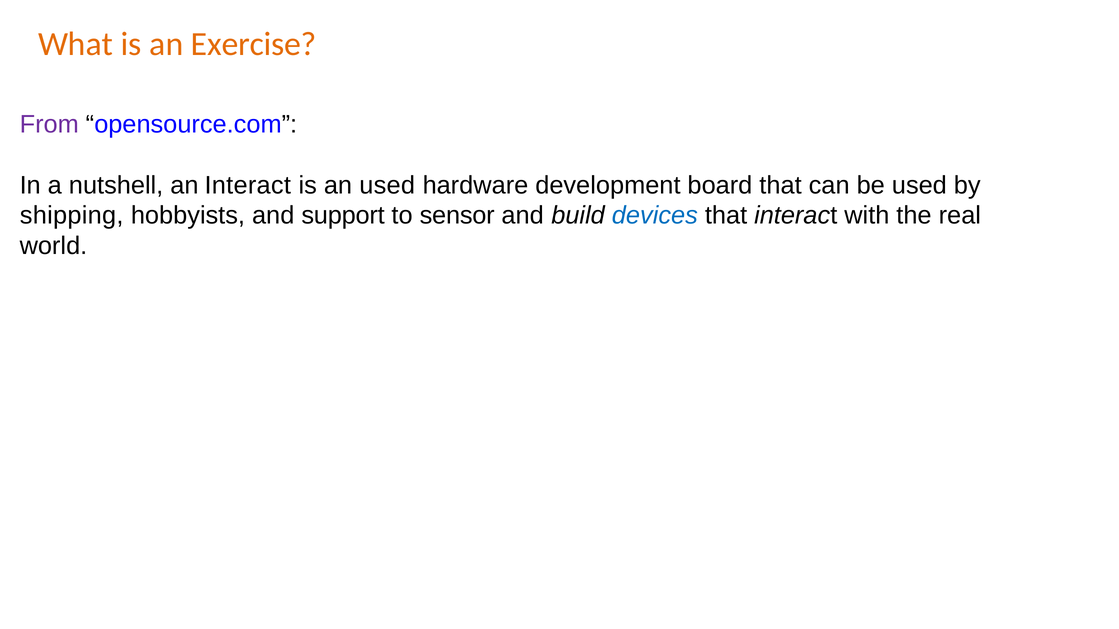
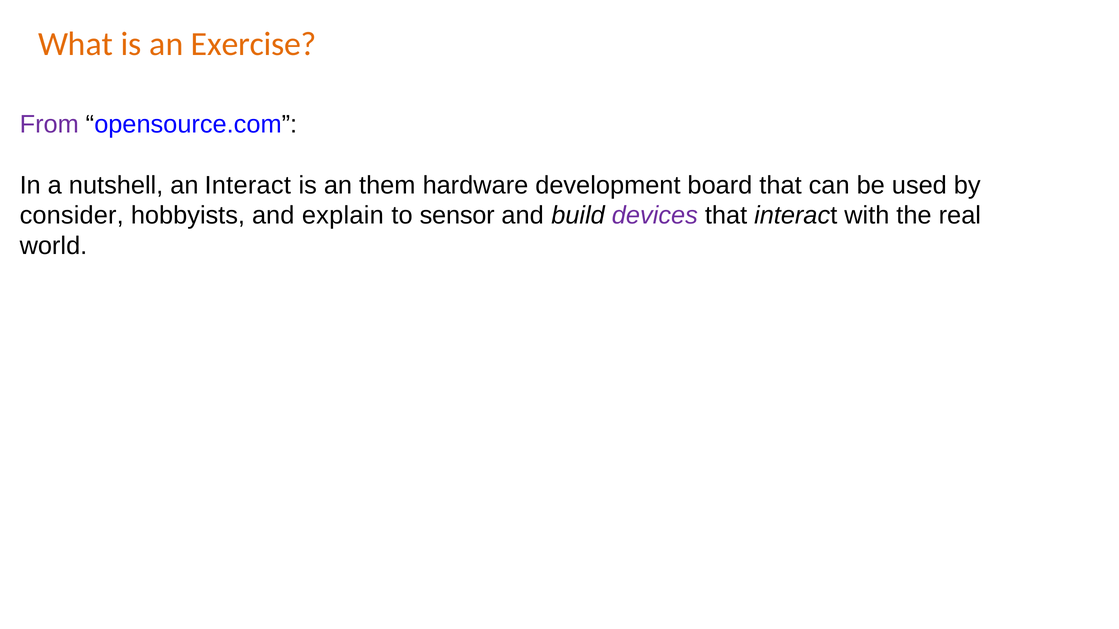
an used: used -> them (387, 185)
shipping: shipping -> consider (72, 216)
support: support -> explain (343, 216)
devices colour: blue -> purple (655, 216)
